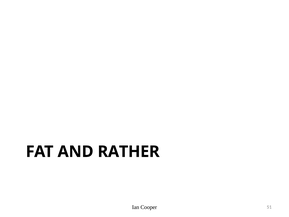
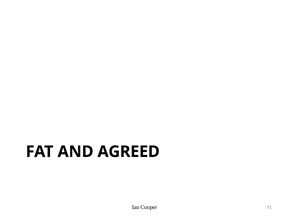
RATHER: RATHER -> AGREED (129, 151)
